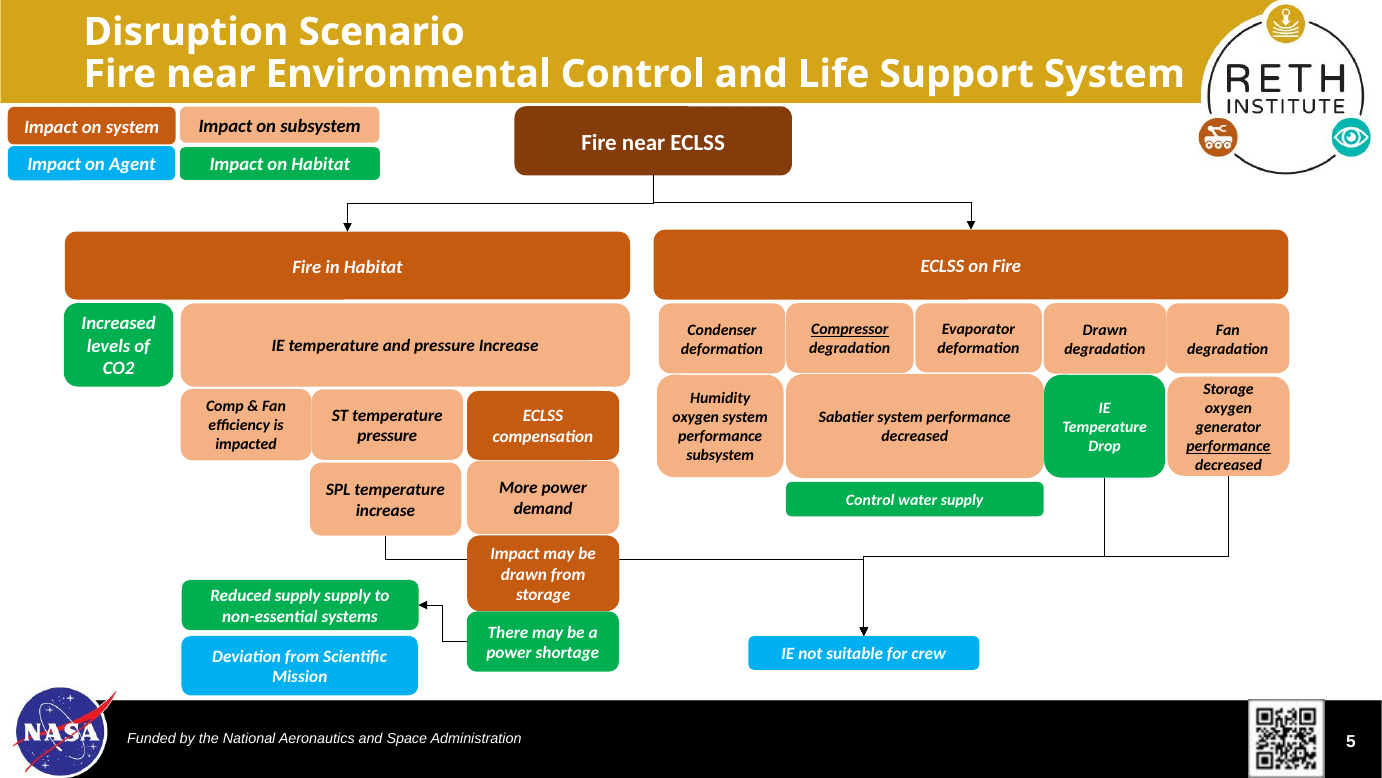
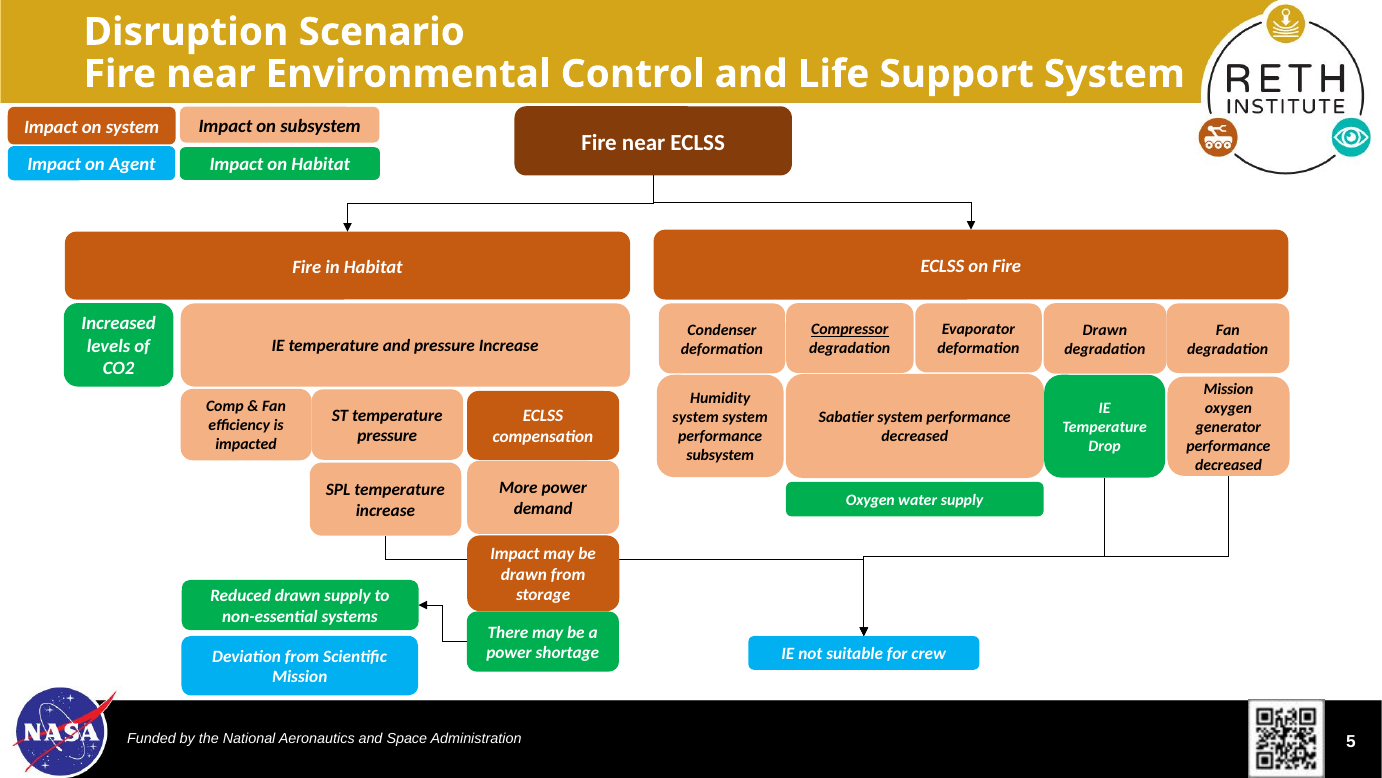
Storage: Storage -> Mission (1229, 389)
oxygen: oxygen -> system (696, 417)
performance underline: present -> none (1228, 446)
Control: Control -> Oxygen (870, 500)
Reduced supply: supply -> drawn (298, 595)
